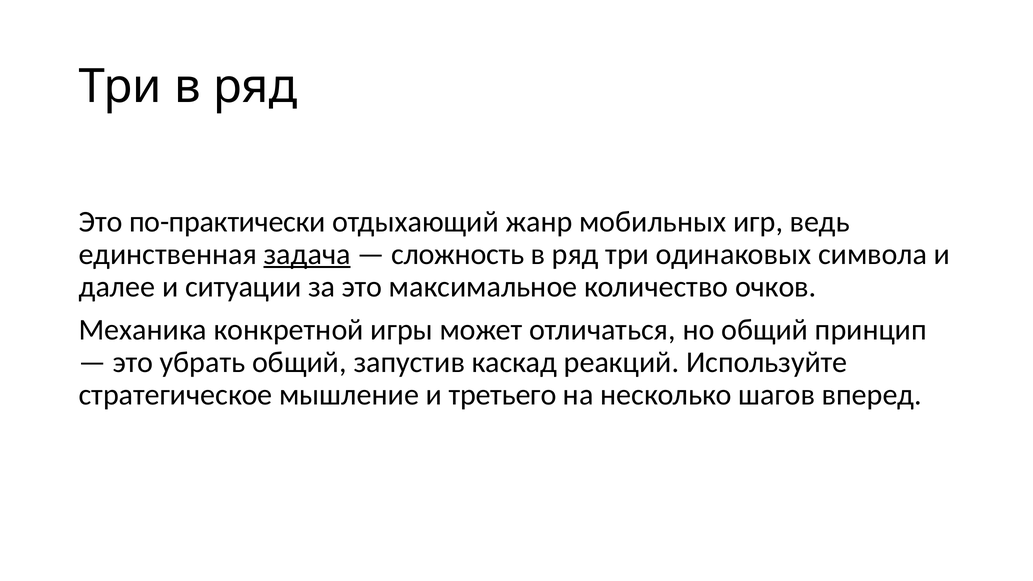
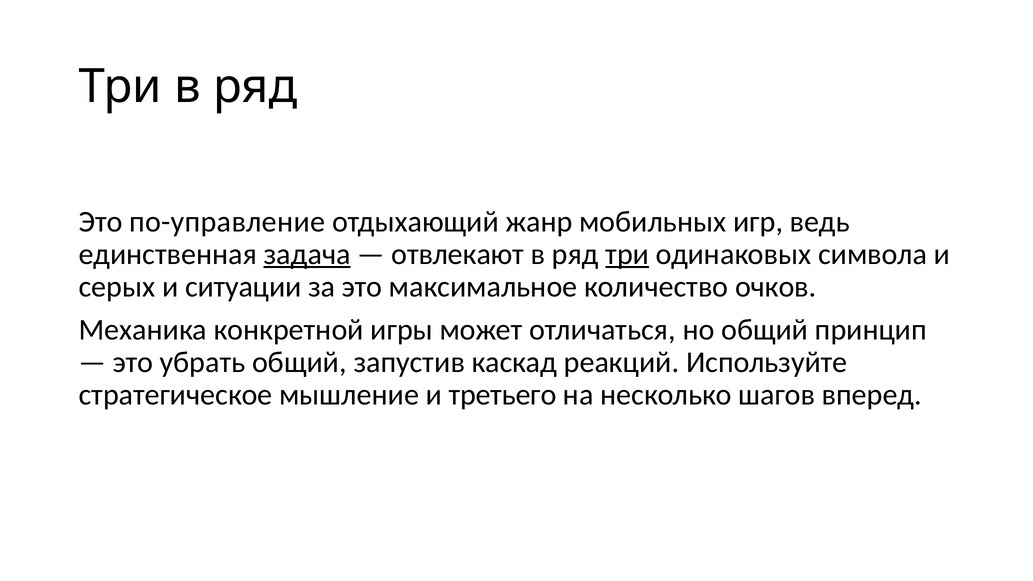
по-практически: по-практически -> по-управление (227, 222)
сложность: сложность -> отвлекают (458, 254)
три underline: none -> present (627, 254)
далее: далее -> серых (117, 287)
